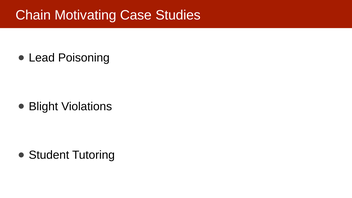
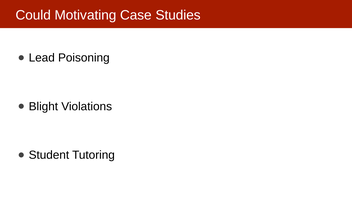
Chain: Chain -> Could (33, 15)
